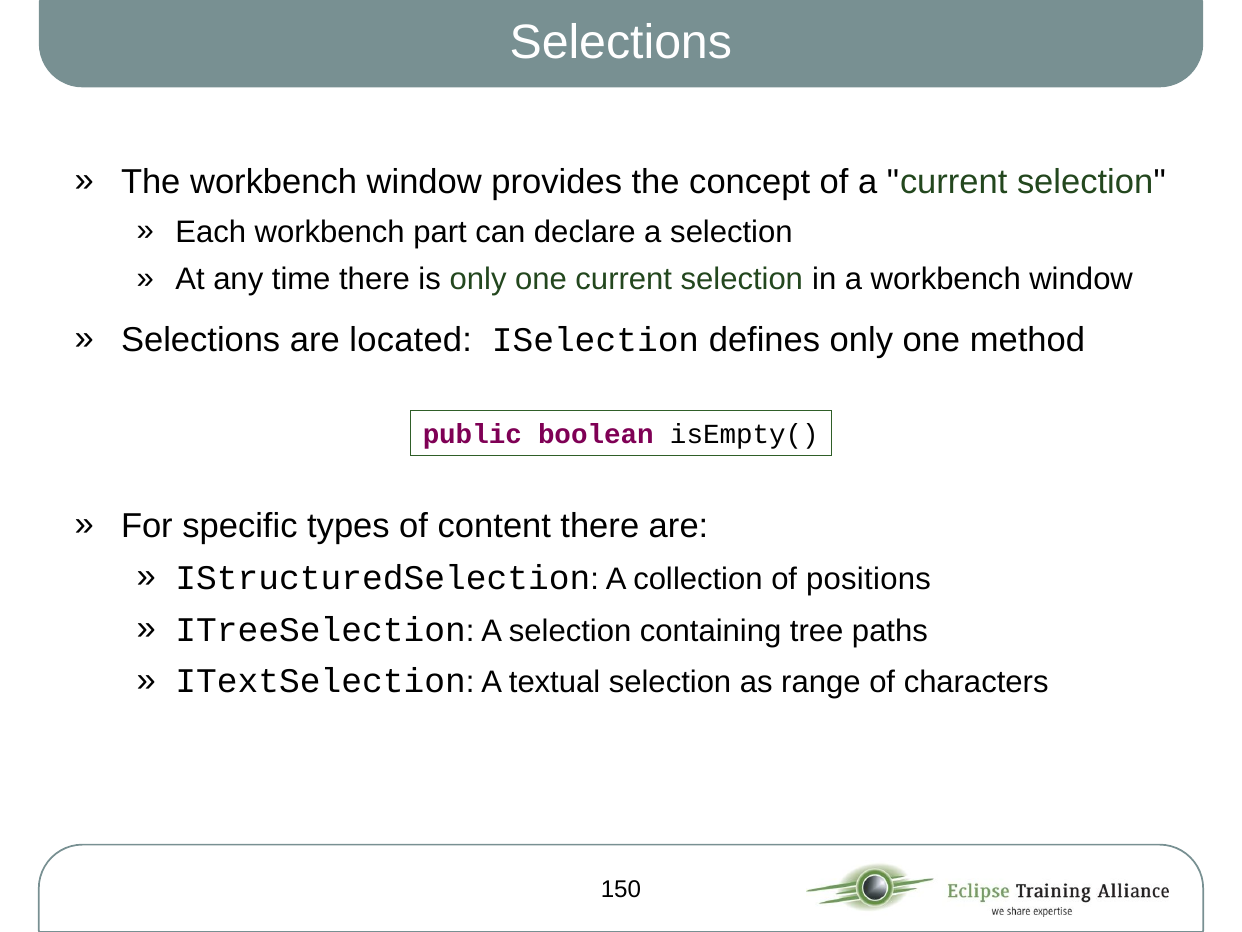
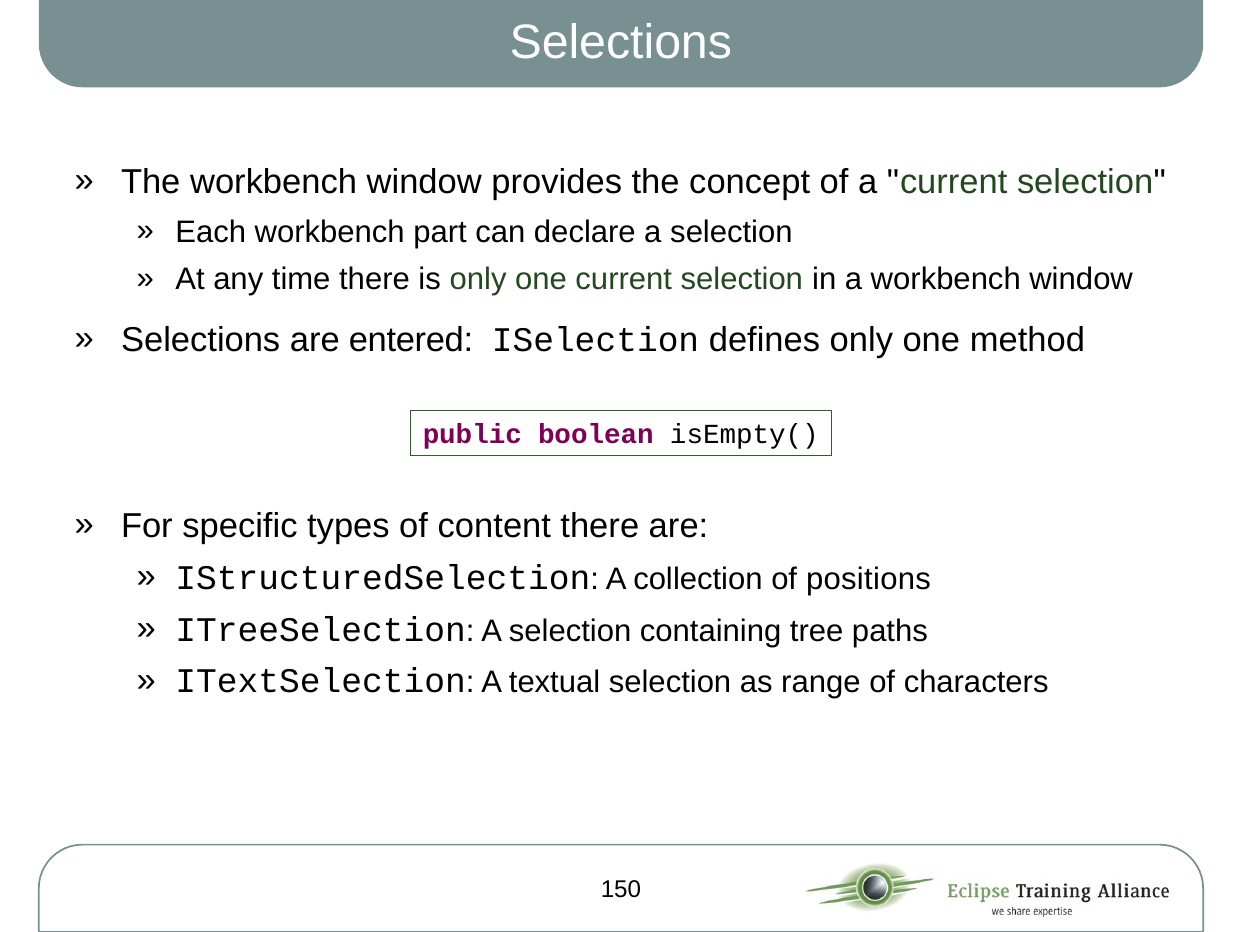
located: located -> entered (411, 340)
